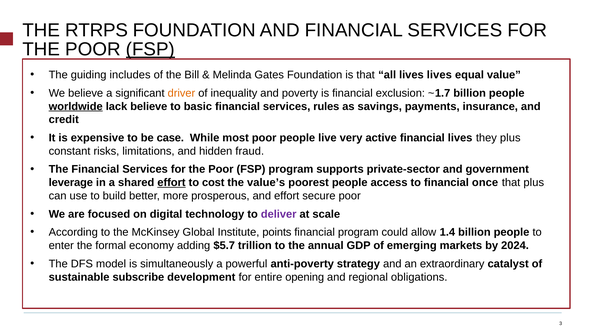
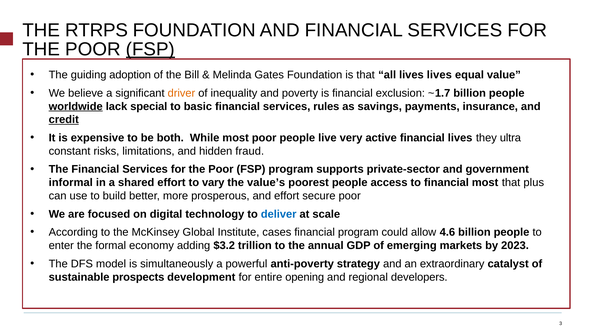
includes: includes -> adoption (130, 75)
lack believe: believe -> special (149, 106)
credit underline: none -> present (64, 120)
case: case -> both (170, 138)
they plus: plus -> ultra (510, 138)
leverage: leverage -> informal (71, 183)
effort underline: present -> none (171, 183)
cost: cost -> vary (213, 183)
financial once: once -> most (485, 183)
deliver colour: purple -> blue (279, 214)
points: points -> cases (277, 232)
1.4: 1.4 -> 4.6 (447, 232)
$5.7: $5.7 -> $3.2 (224, 245)
2024: 2024 -> 2023 (515, 245)
subscribe: subscribe -> prospects (138, 277)
obligations: obligations -> developers (419, 277)
